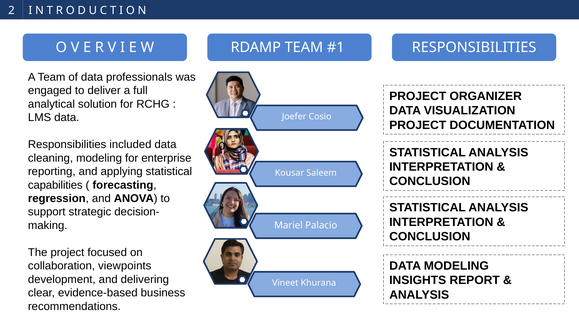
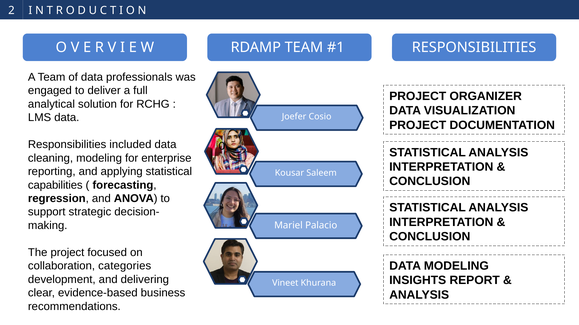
viewpoints: viewpoints -> categories (125, 266)
